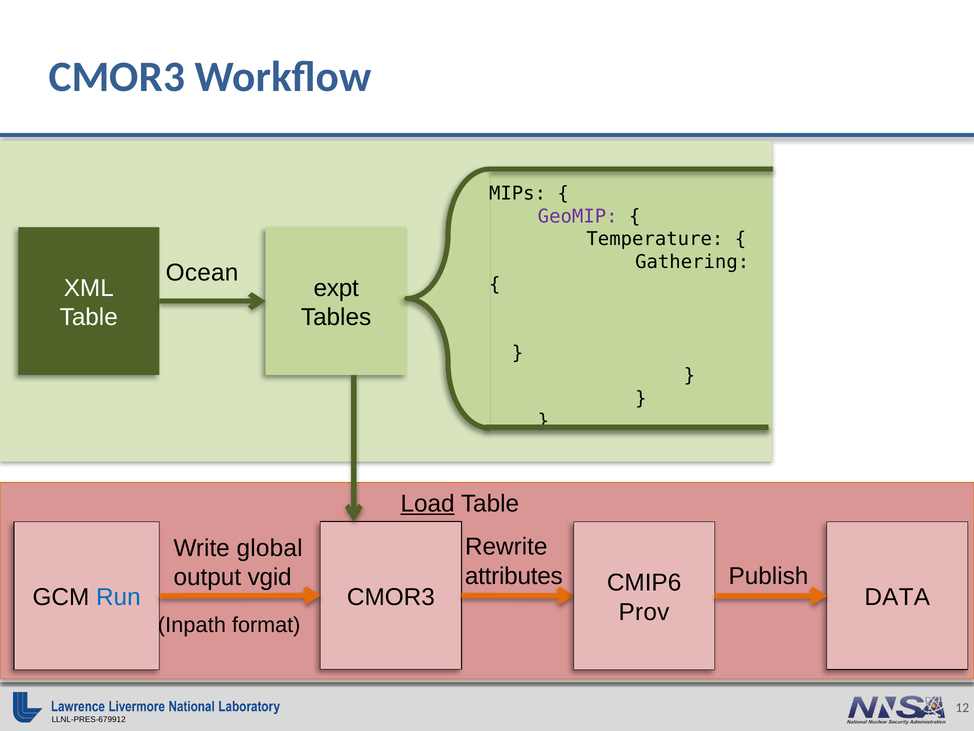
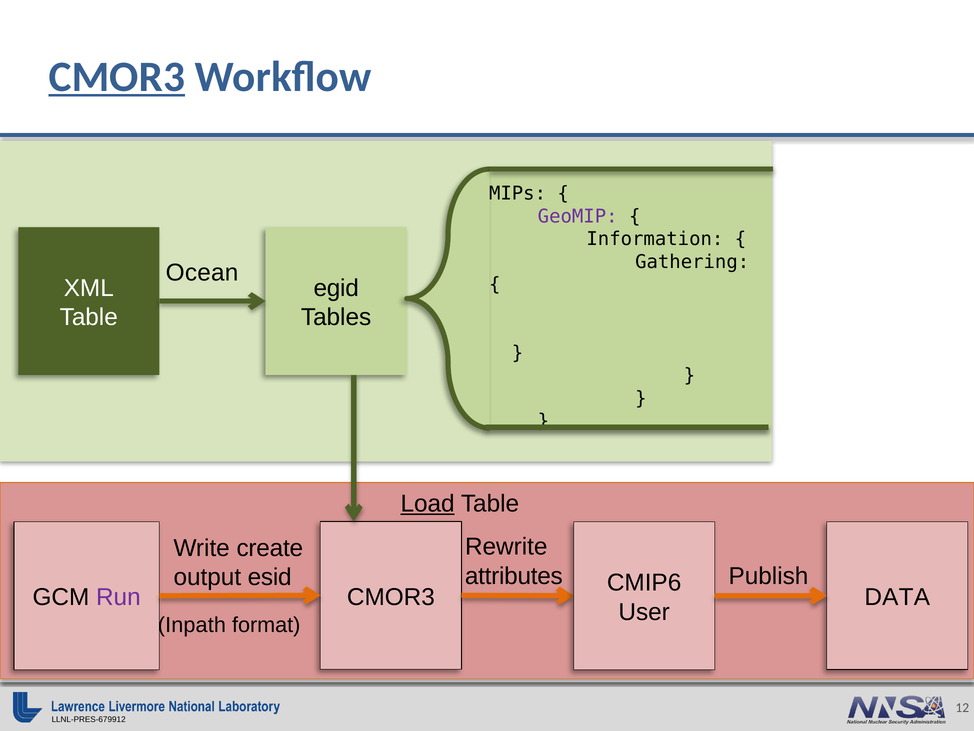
CMOR3 underline: none -> present (117, 77)
Temperature: Temperature -> Information (655, 239)
expt: expt -> egid (336, 288)
global: global -> create (270, 548)
vgid: vgid -> esid (270, 577)
Run colour: blue -> purple (118, 597)
Prov: Prov -> User (644, 612)
